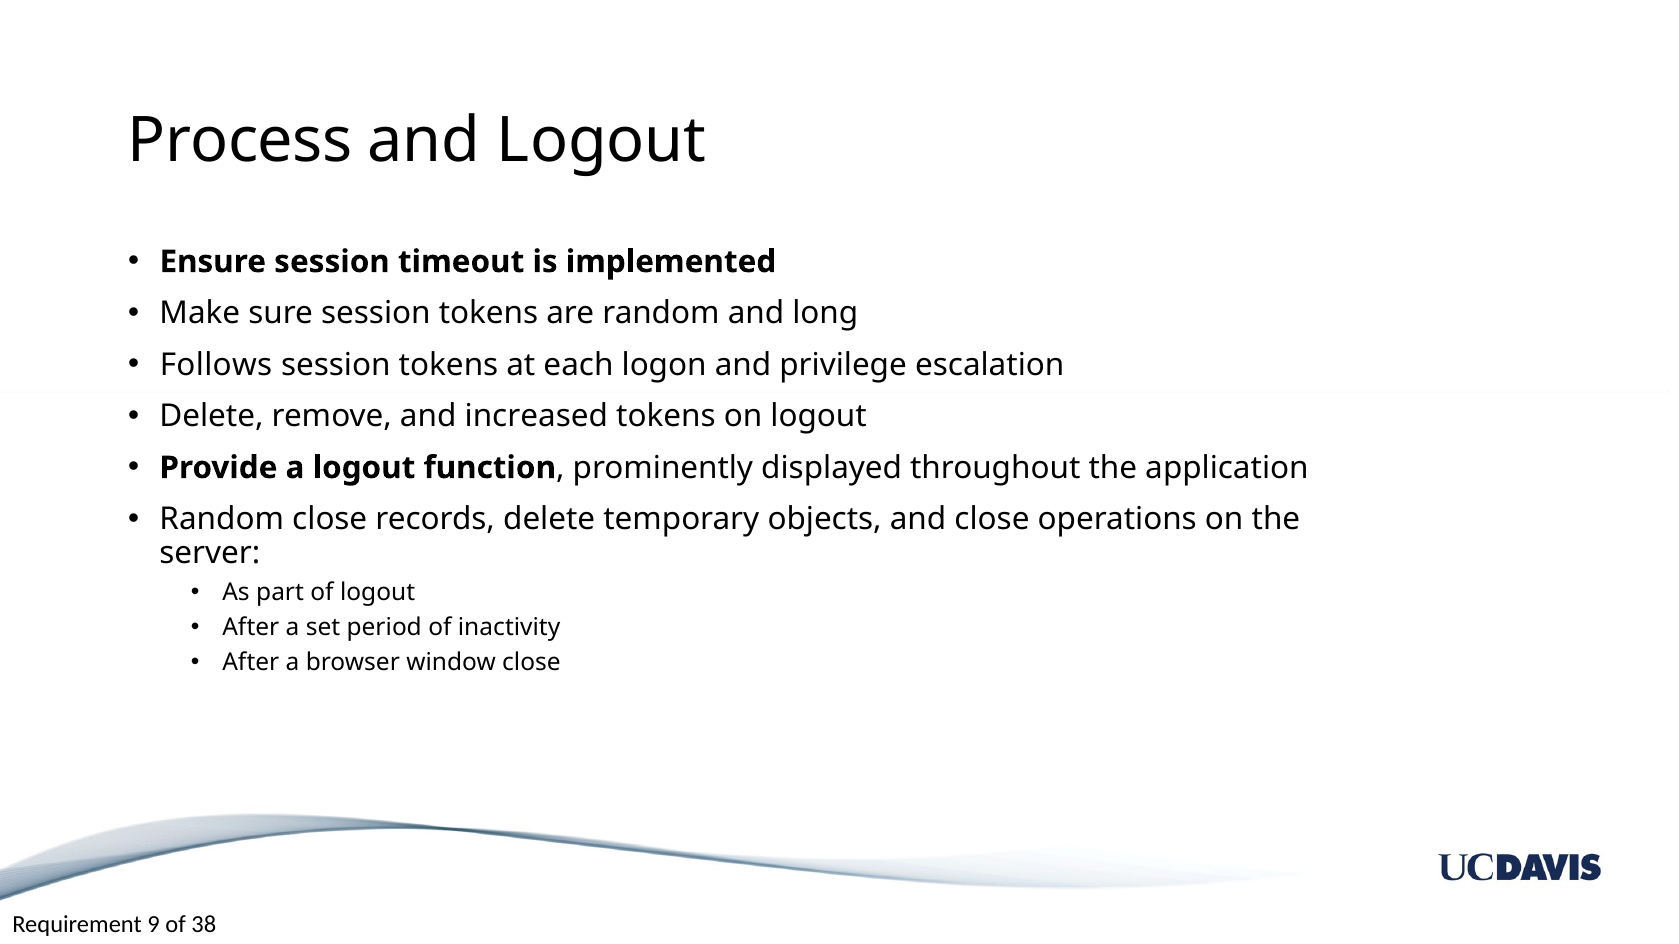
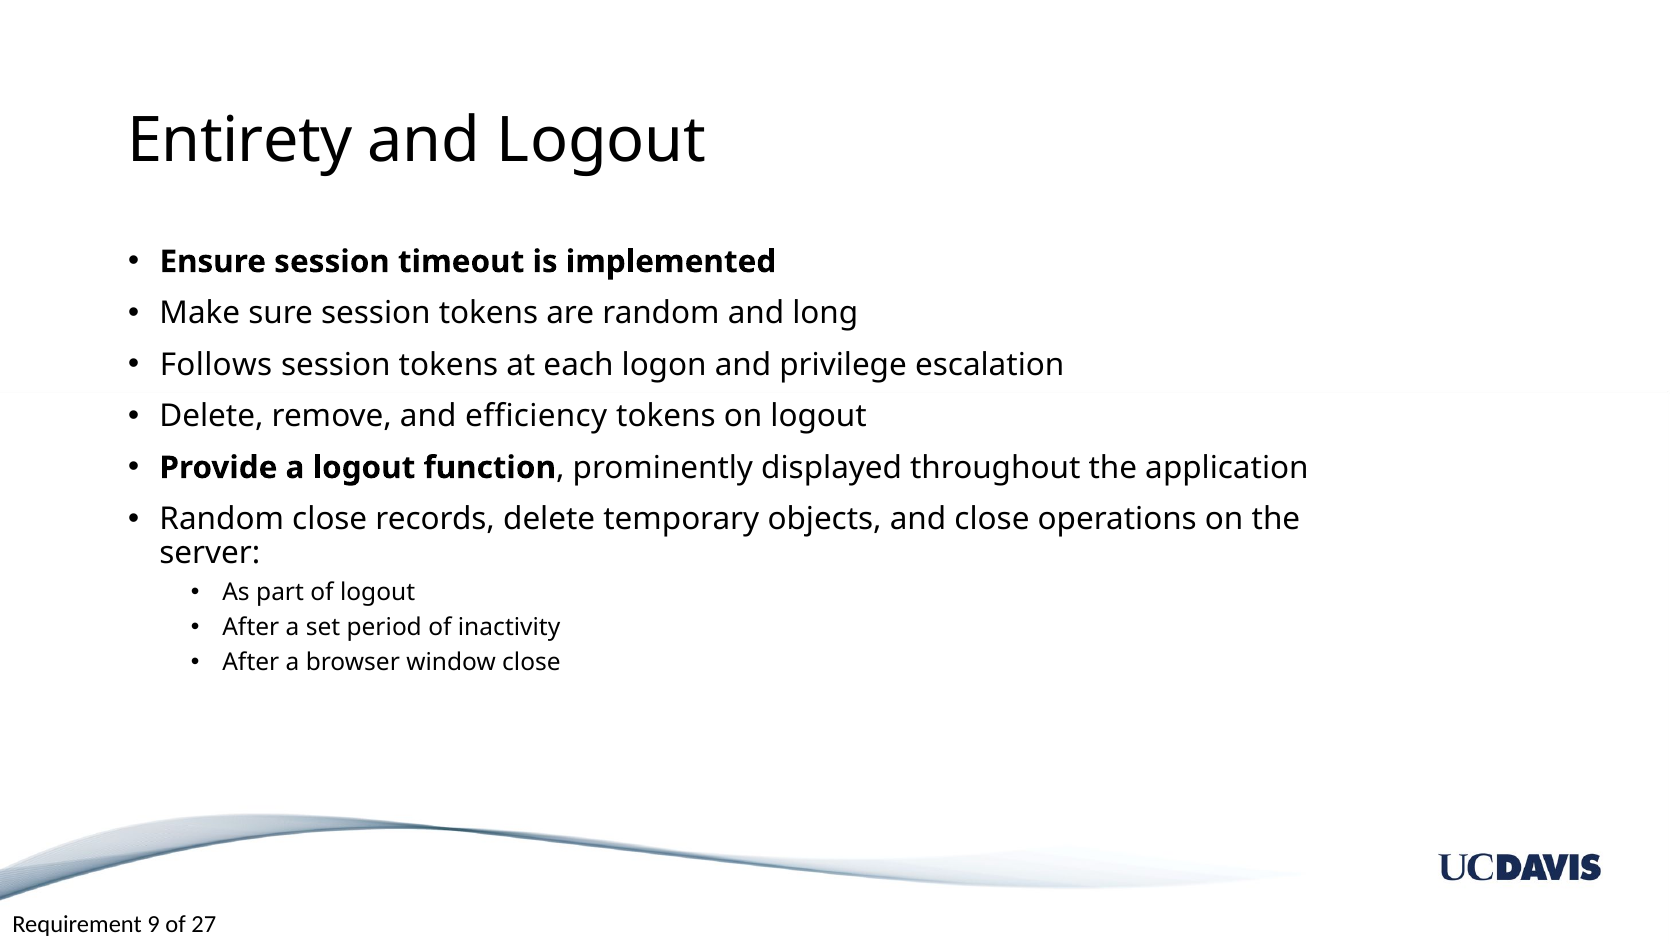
Process: Process -> Entirety (240, 141)
increased: increased -> efficiency (536, 416)
38: 38 -> 27 (204, 925)
